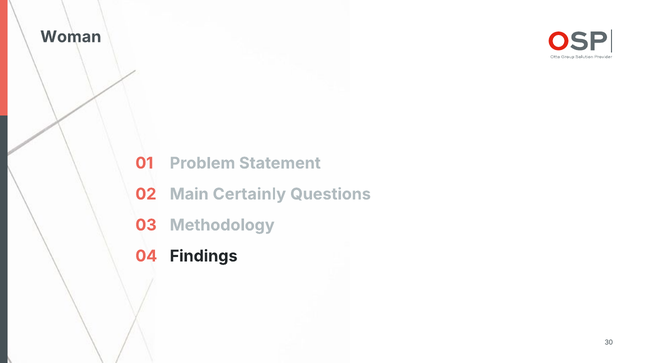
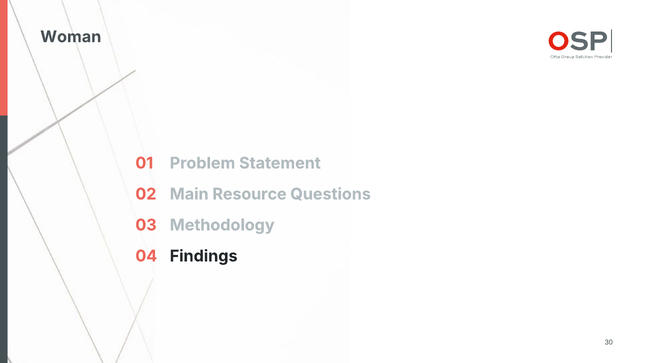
Certainly: Certainly -> Resource (250, 194)
